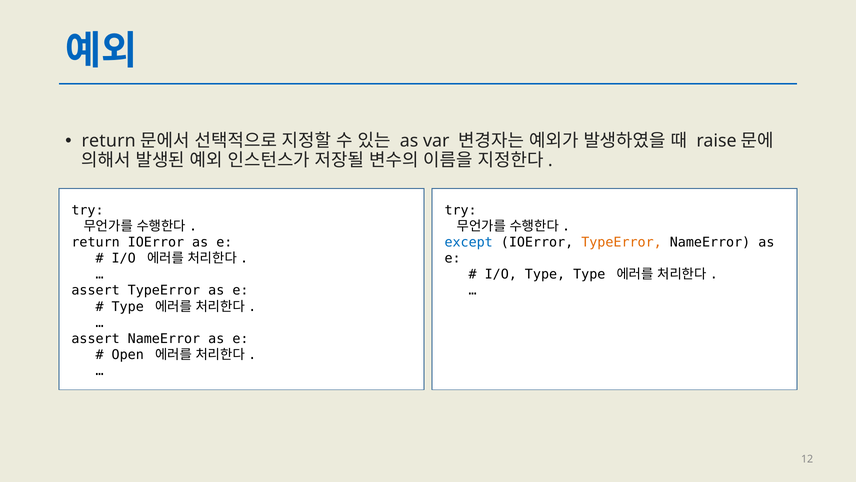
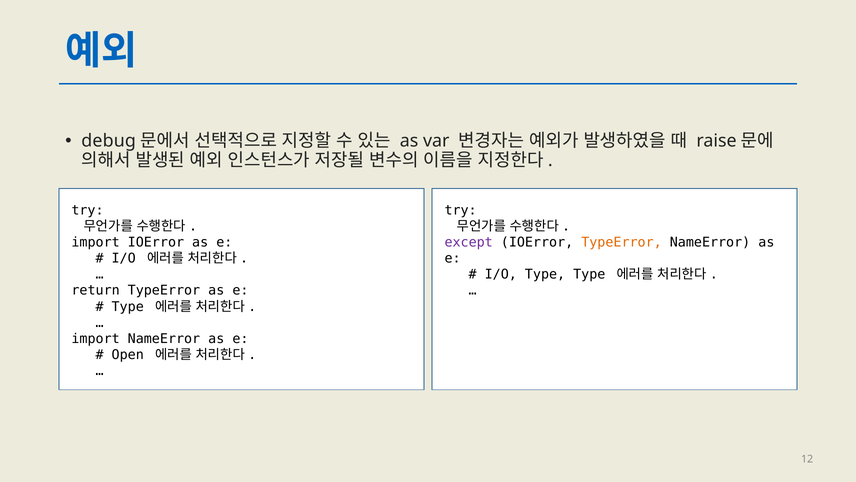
return: return -> debug (109, 141)
return: return -> import (96, 242)
except colour: blue -> purple (469, 242)
assert: assert -> return (96, 290)
assert: assert -> import (96, 338)
